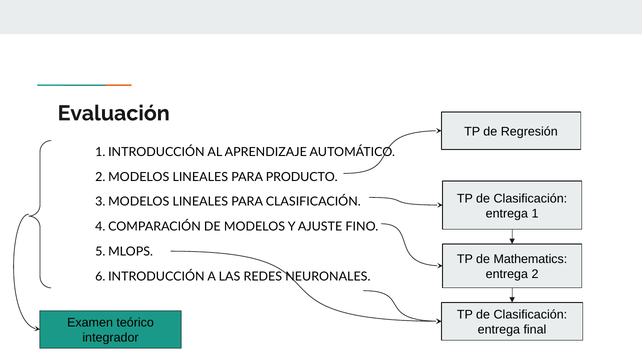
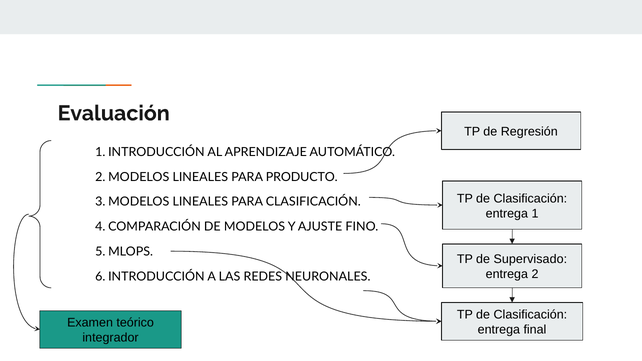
Mathematics: Mathematics -> Supervisado (530, 259)
